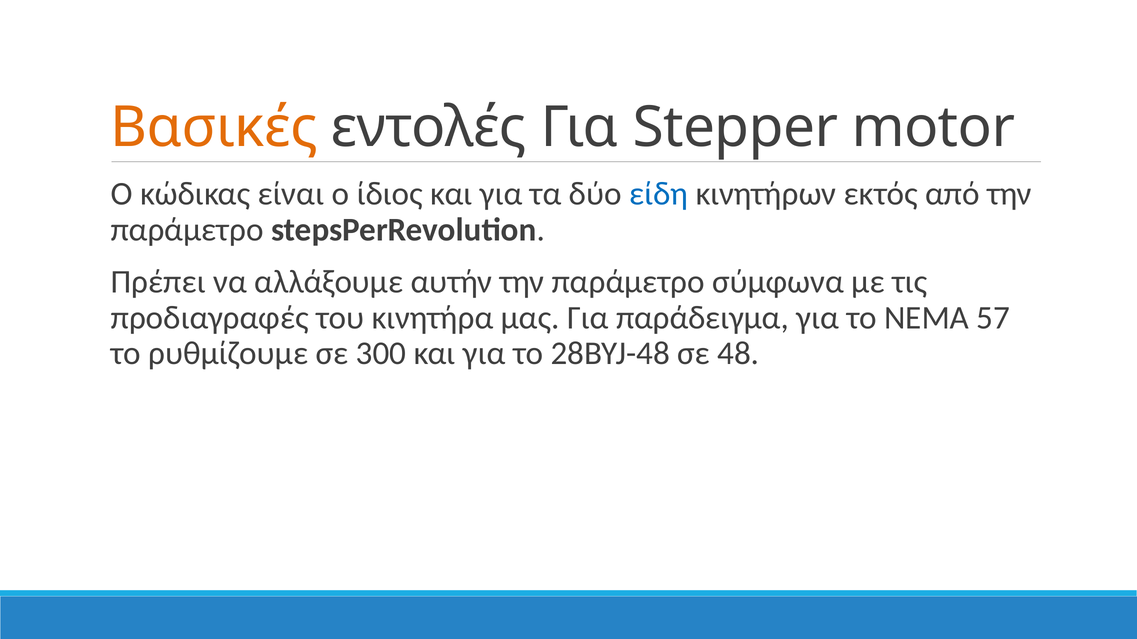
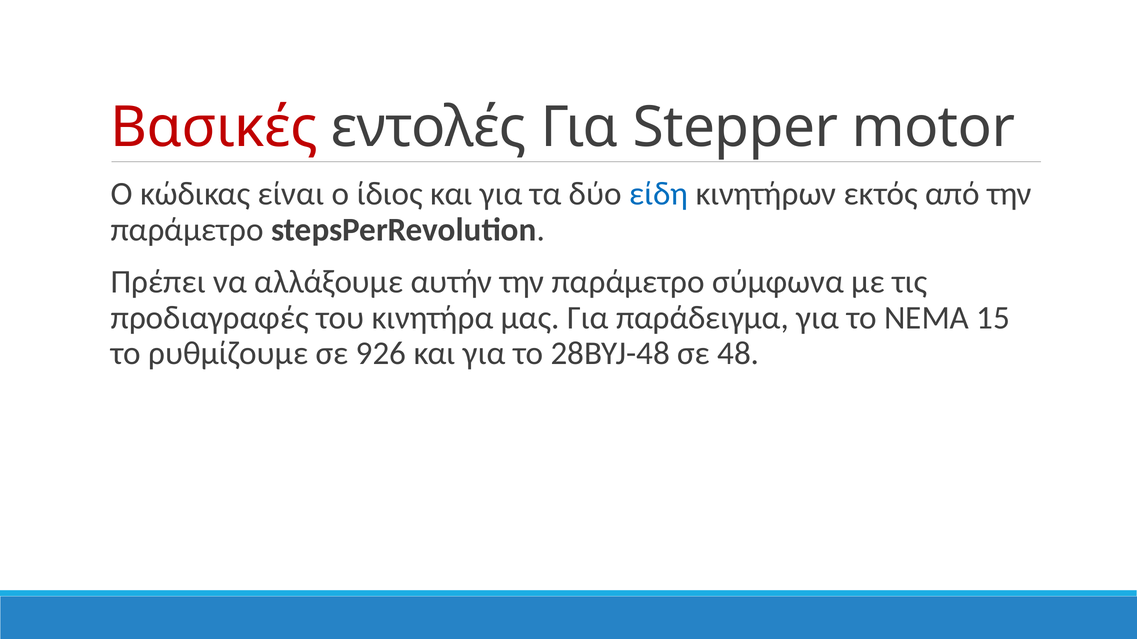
Βασικές colour: orange -> red (214, 127)
57: 57 -> 15 (993, 318)
300: 300 -> 926 (381, 354)
